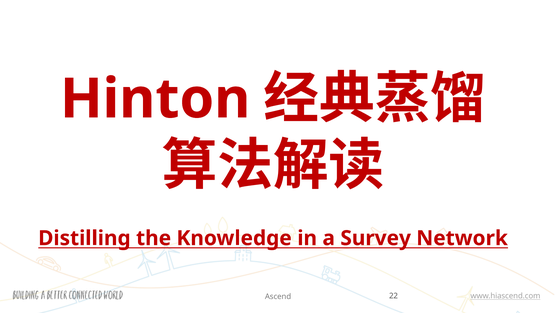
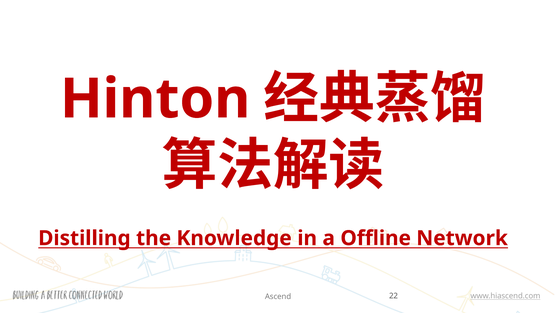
Survey: Survey -> Offline (376, 238)
